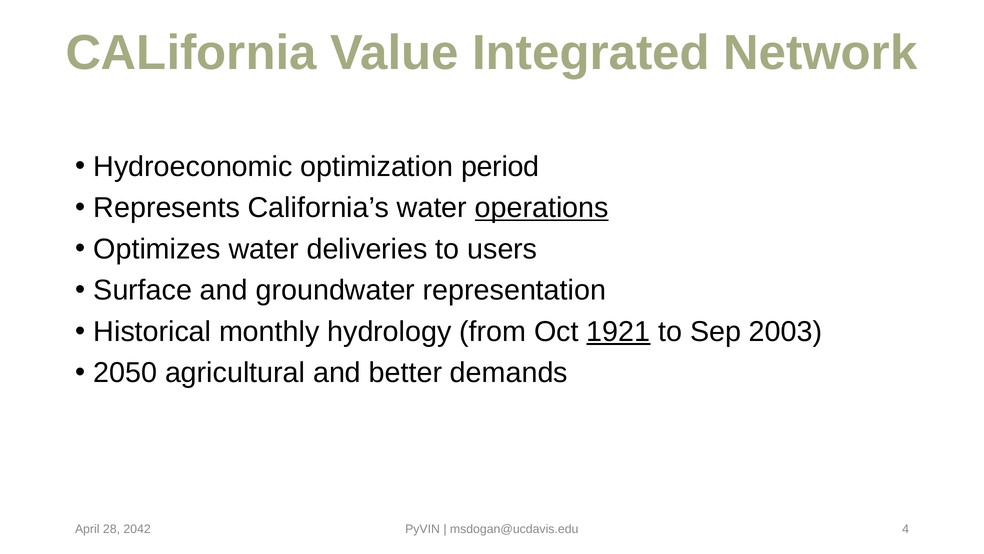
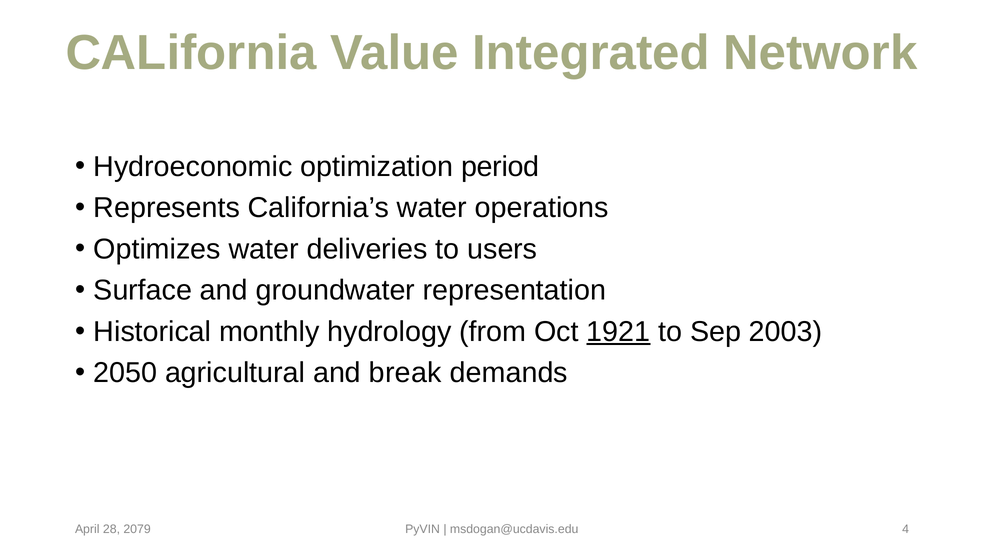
operations underline: present -> none (542, 208)
better: better -> break (405, 373)
2042: 2042 -> 2079 (137, 529)
